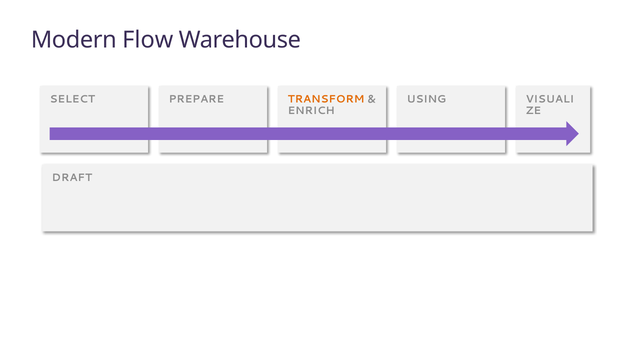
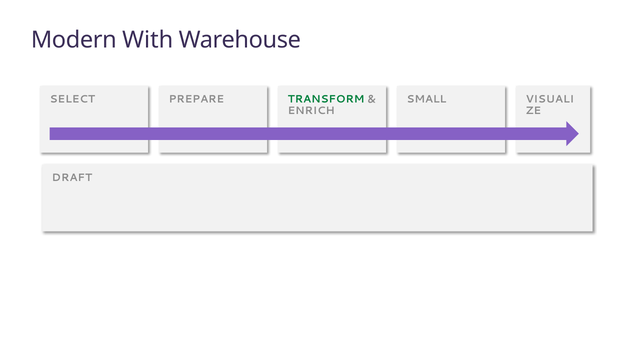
Flow: Flow -> With (148, 40)
TRANSFORM colour: orange -> green (326, 99)
USING: USING -> SMALL (426, 99)
